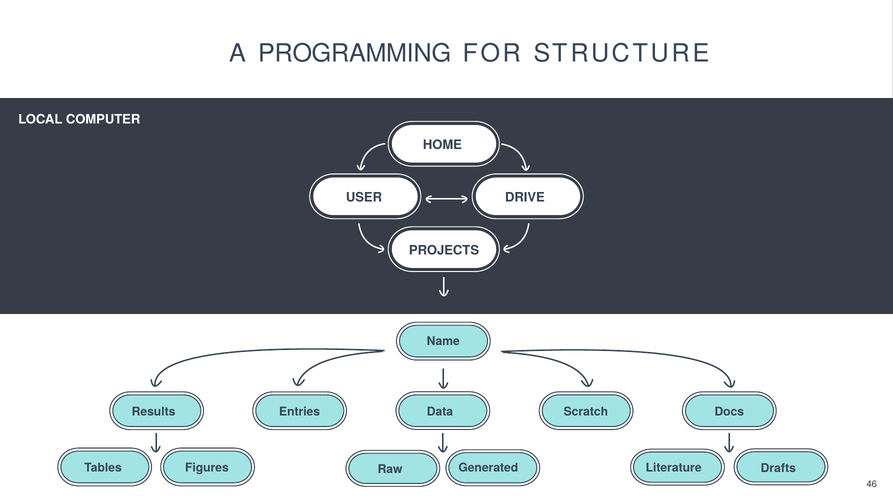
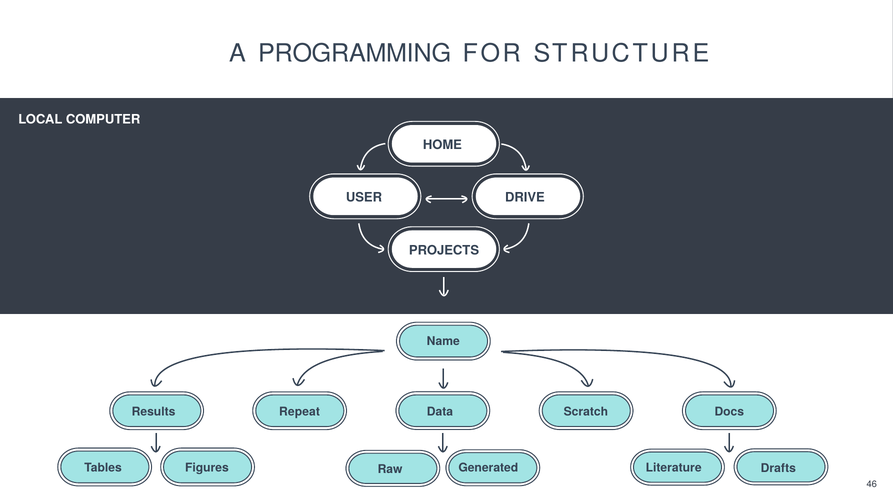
Entries: Entries -> Repeat (300, 412)
